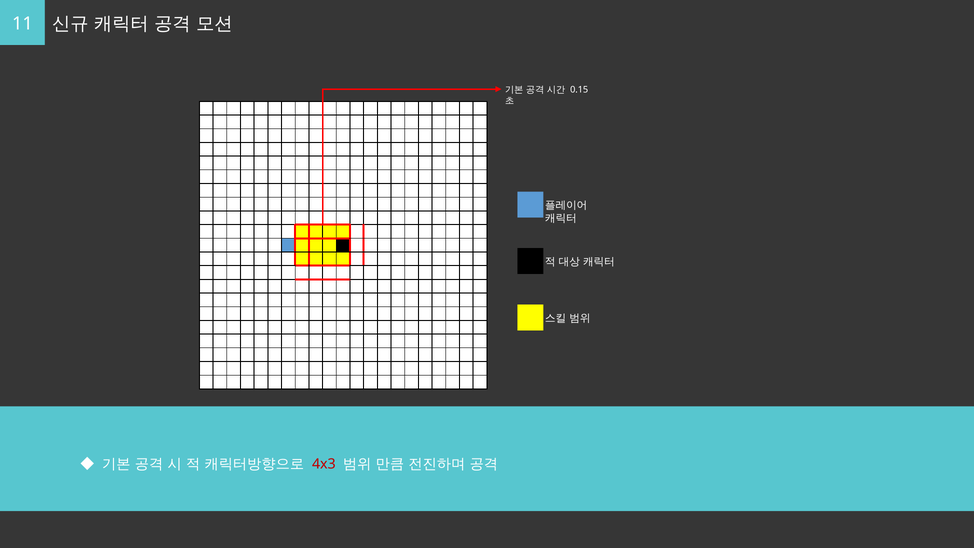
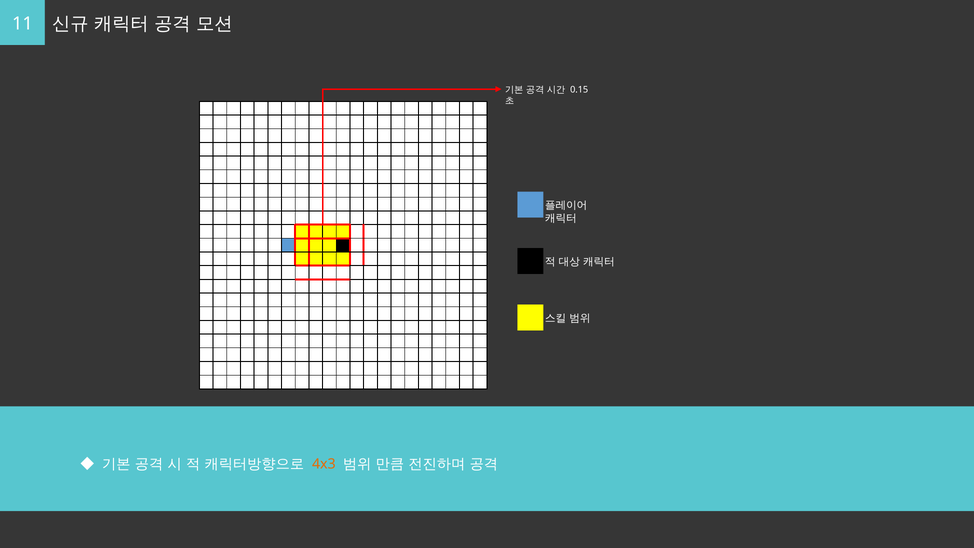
4x3 colour: red -> orange (324, 464)
